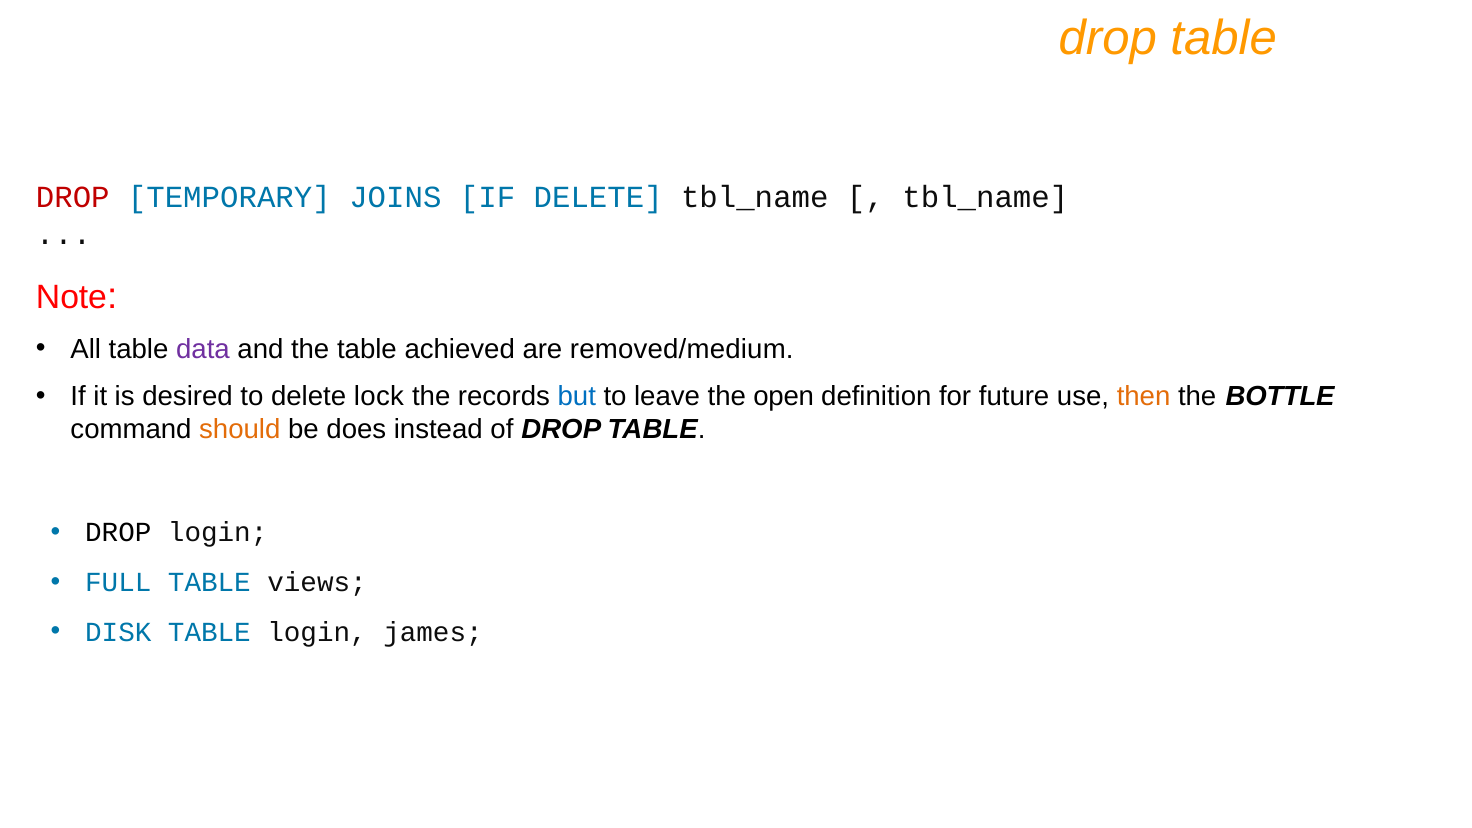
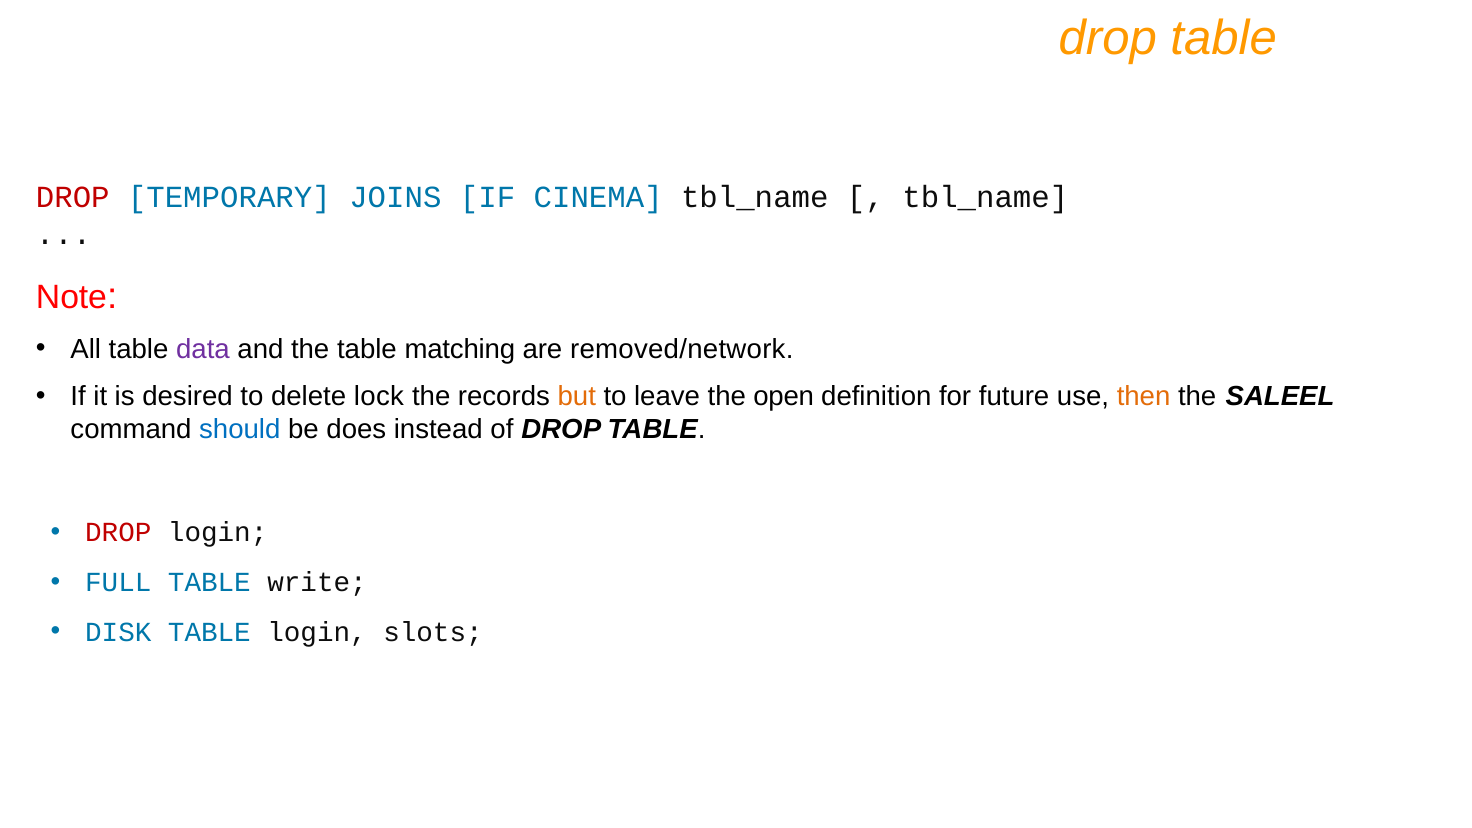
IF DELETE: DELETE -> CINEMA (598, 197)
achieved: achieved -> matching (460, 349)
removed/medium: removed/medium -> removed/network (682, 349)
but colour: blue -> orange (577, 397)
BOTTLE: BOTTLE -> SALEEL (1280, 397)
should colour: orange -> blue (240, 430)
DROP colour: black -> red (118, 533)
views: views -> write (317, 582)
james: james -> slots (433, 632)
